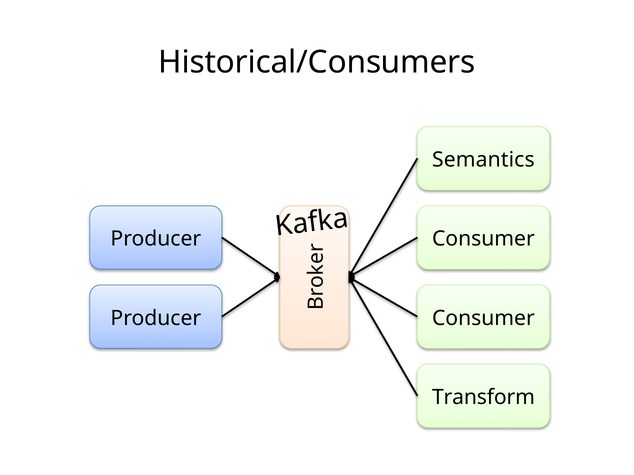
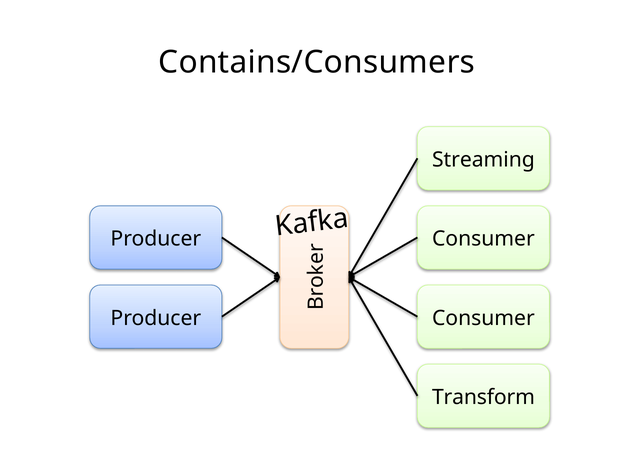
Historical/Consumers: Historical/Consumers -> Contains/Consumers (317, 62)
Semantics: Semantics -> Streaming (483, 160)
